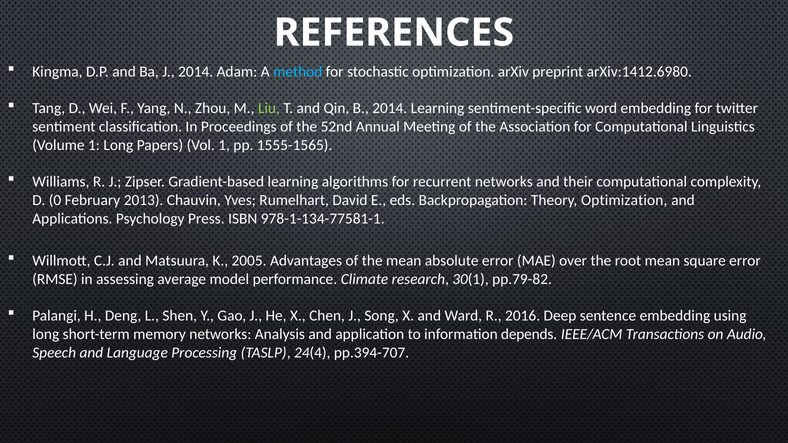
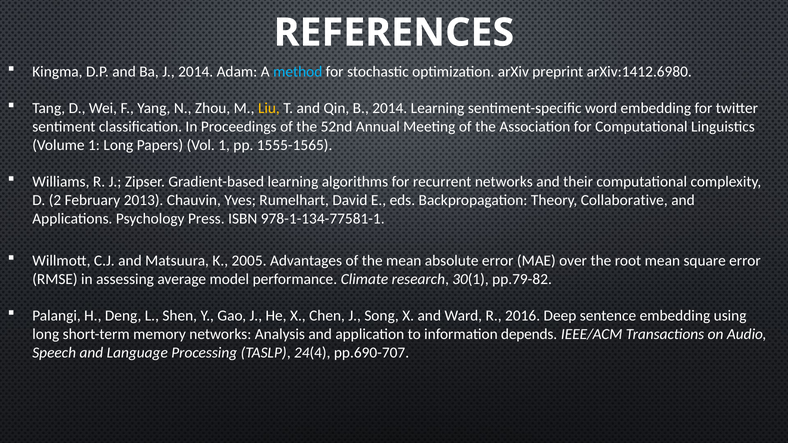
Liu colour: light green -> yellow (269, 108)
0: 0 -> 2 (55, 200)
Theory Optimization: Optimization -> Collaborative (624, 200)
pp.394-707: pp.394-707 -> pp.690-707 (372, 353)
